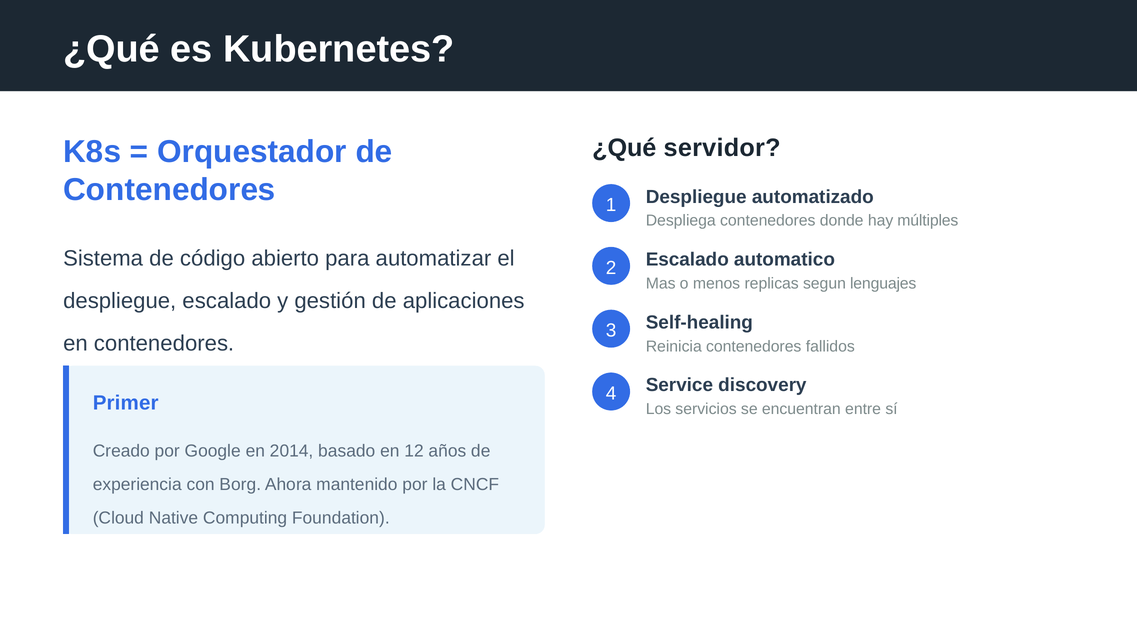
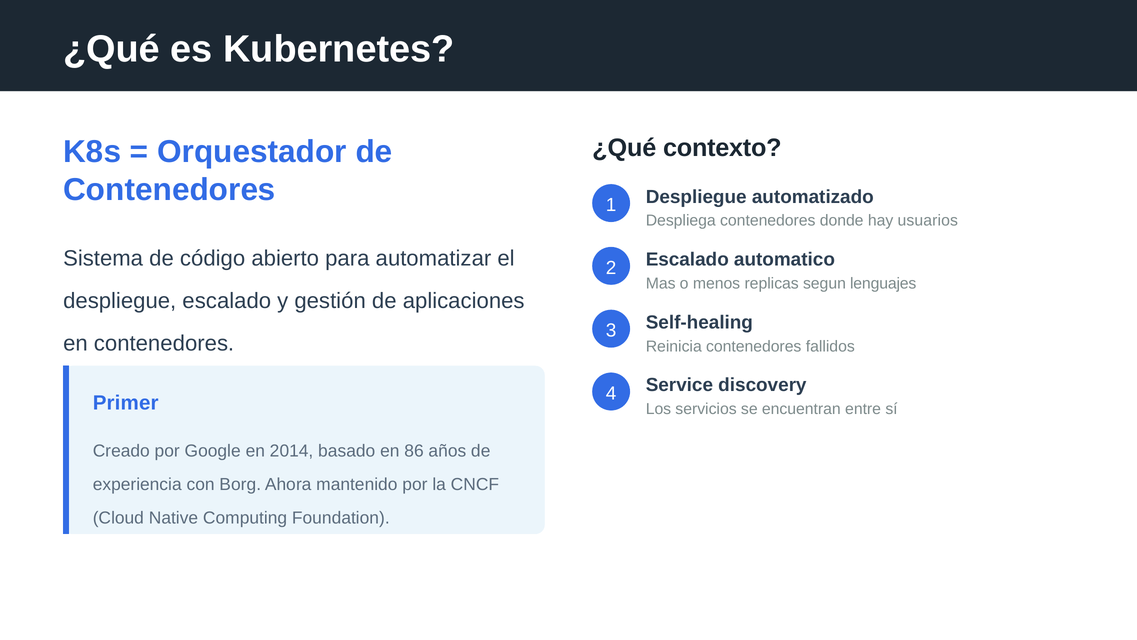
servidor: servidor -> contexto (722, 148)
múltiples: múltiples -> usuarios (928, 221)
12: 12 -> 86 (414, 451)
